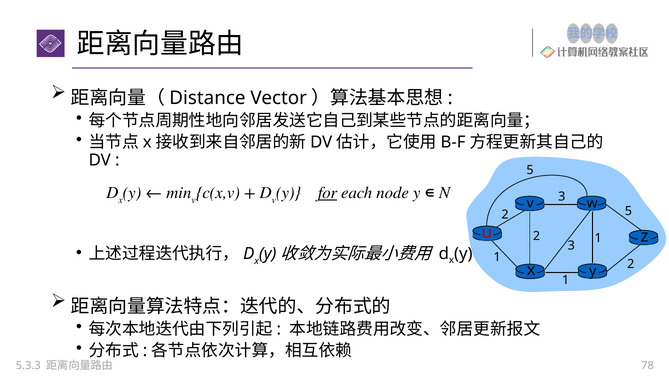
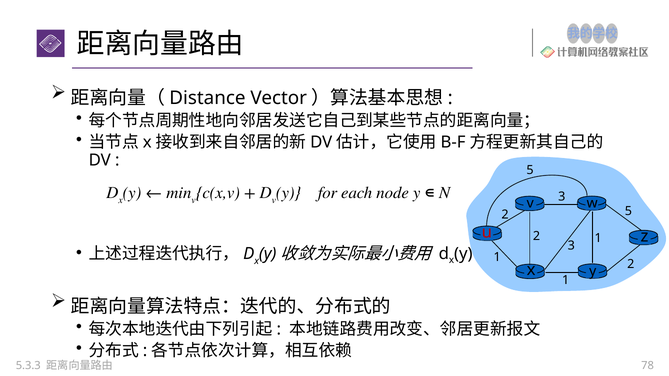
for underline: present -> none (327, 193)
